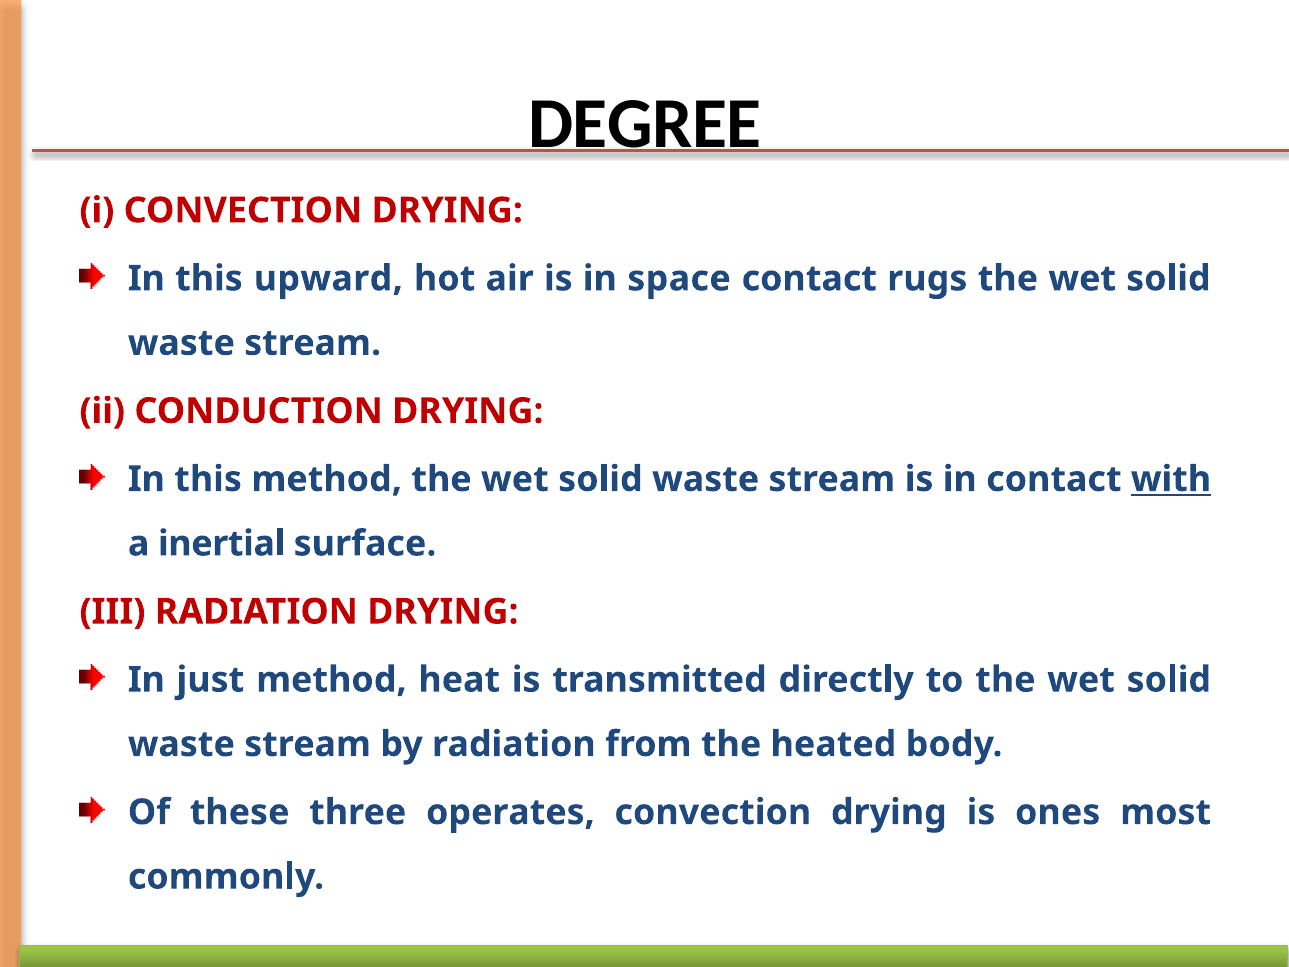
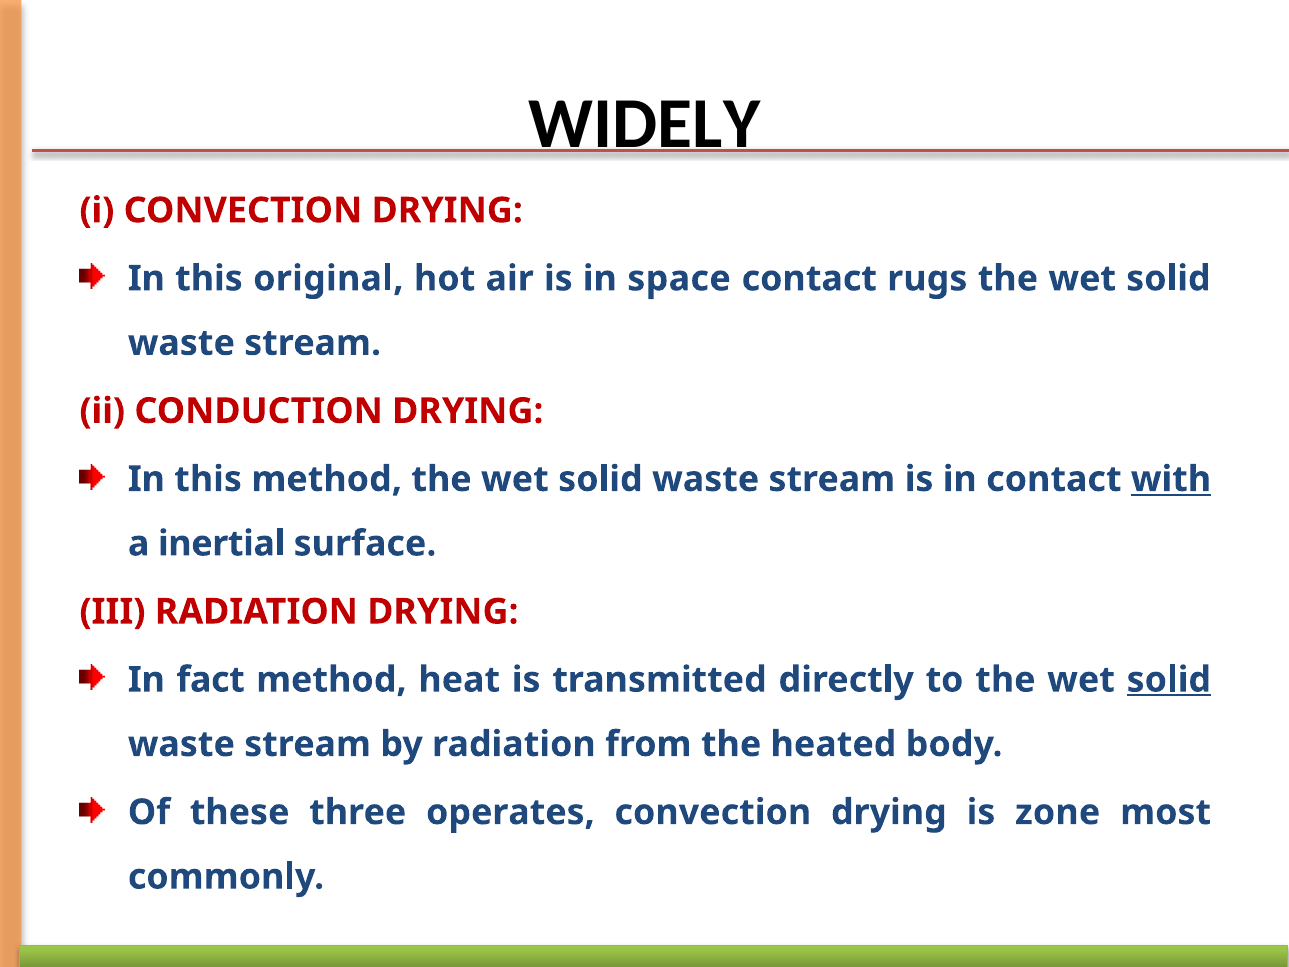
DEGREE: DEGREE -> WIDELY (644, 124)
upward: upward -> original (328, 279)
just: just -> fact (211, 680)
solid underline: none -> present (1169, 680)
ones: ones -> zone (1058, 812)
